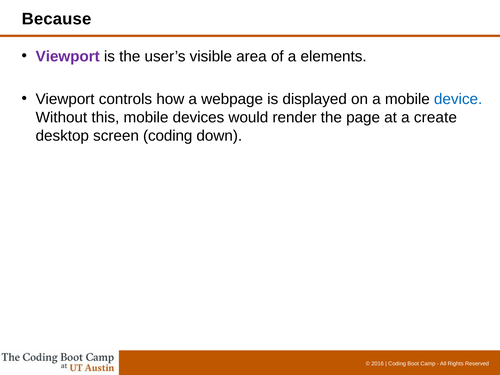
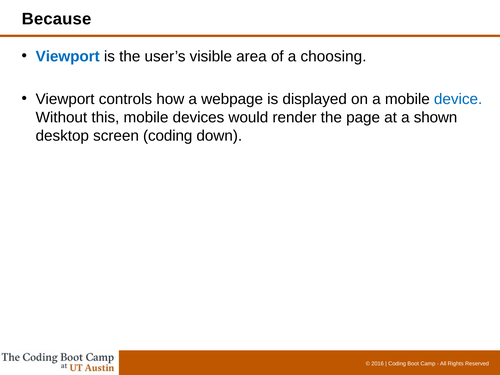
Viewport colour: purple -> blue (68, 56)
elements: elements -> choosing (334, 56)
create: create -> shown (436, 117)
